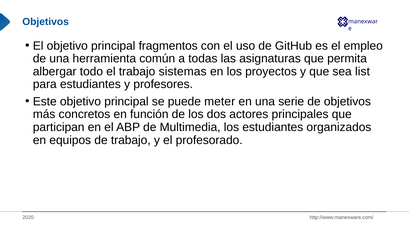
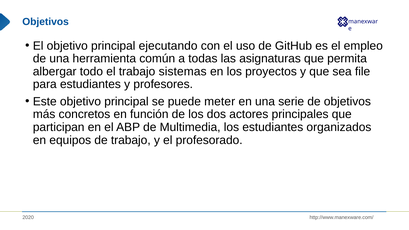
fragmentos: fragmentos -> ejecutando (168, 46)
list: list -> file (363, 72)
